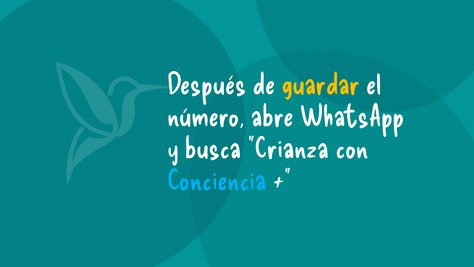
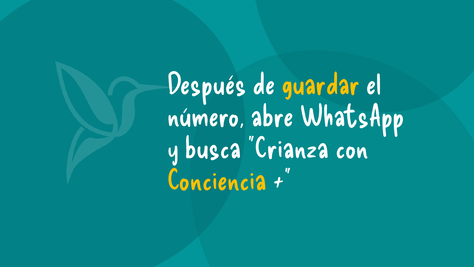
Conciencia colour: light blue -> yellow (217, 180)
